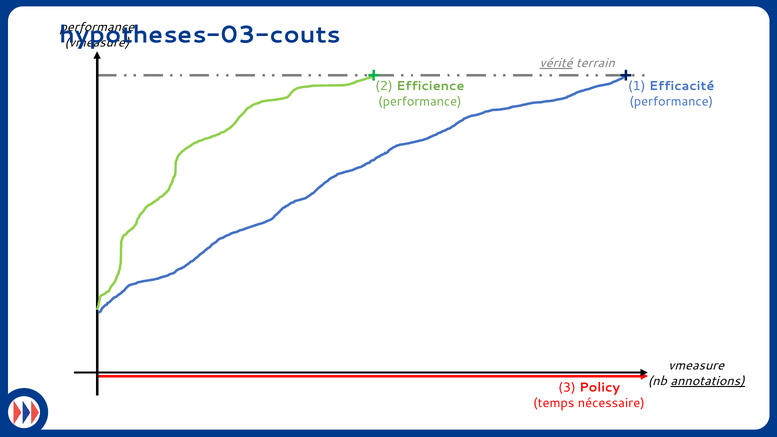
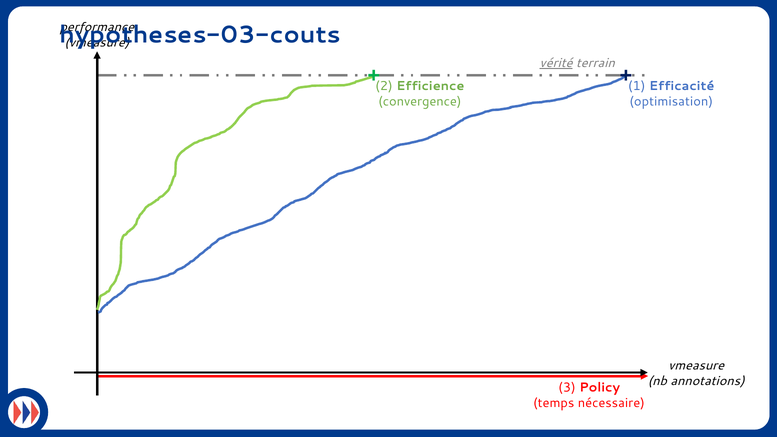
performance: performance -> convergence (420, 102)
performance: performance -> optimisation (671, 102)
annotations underline: present -> none (708, 381)
